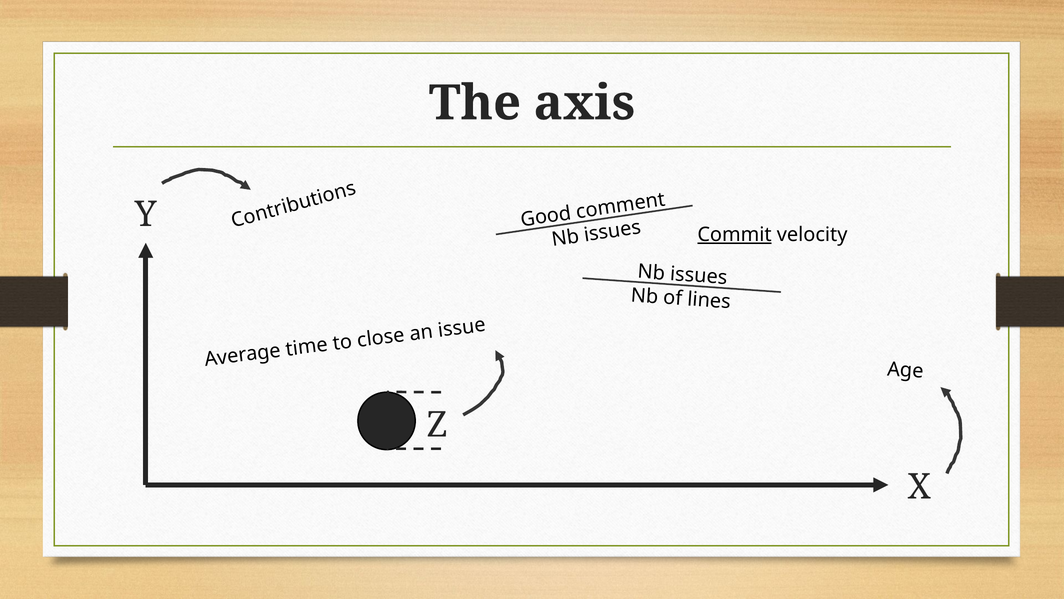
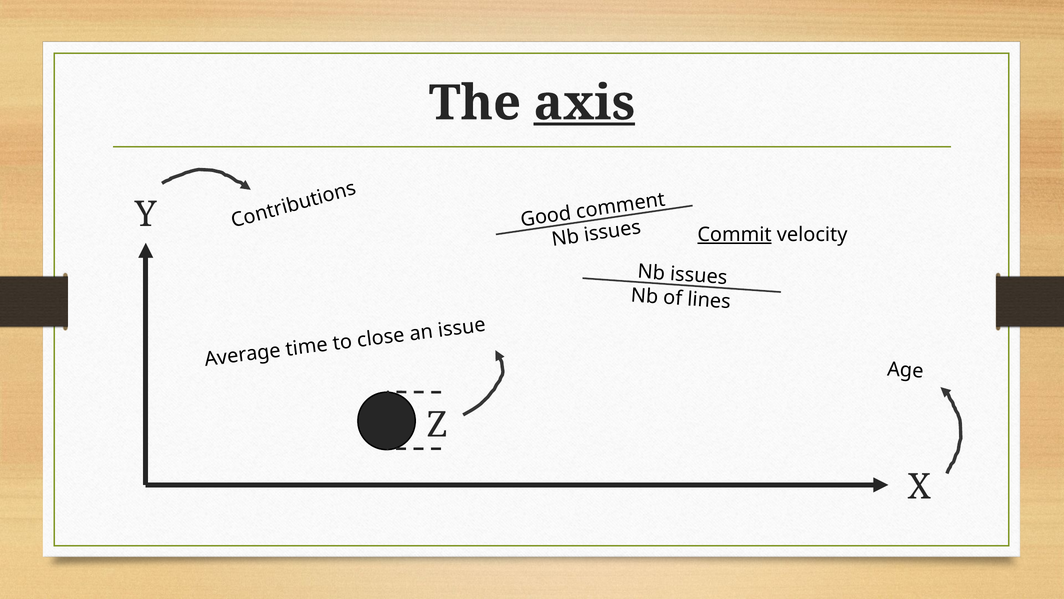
axis underline: none -> present (584, 103)
